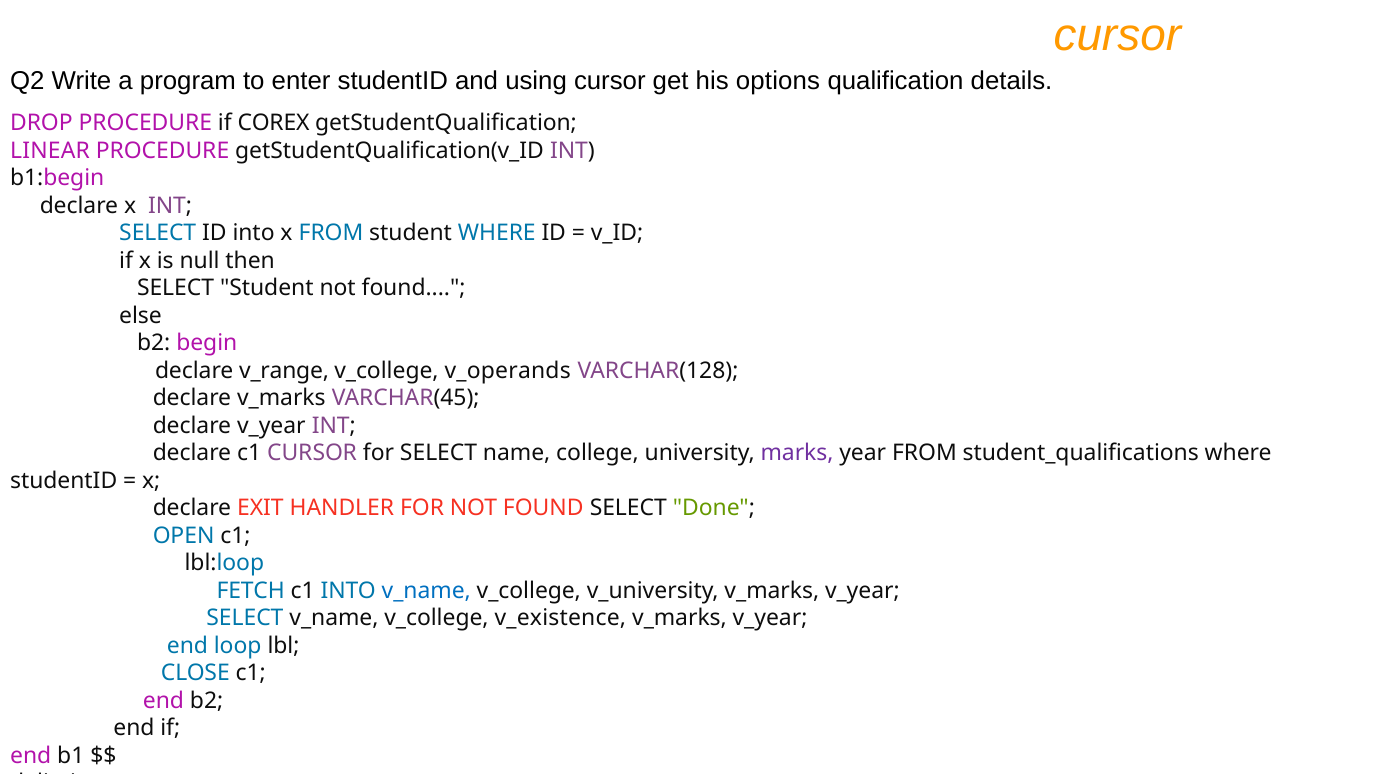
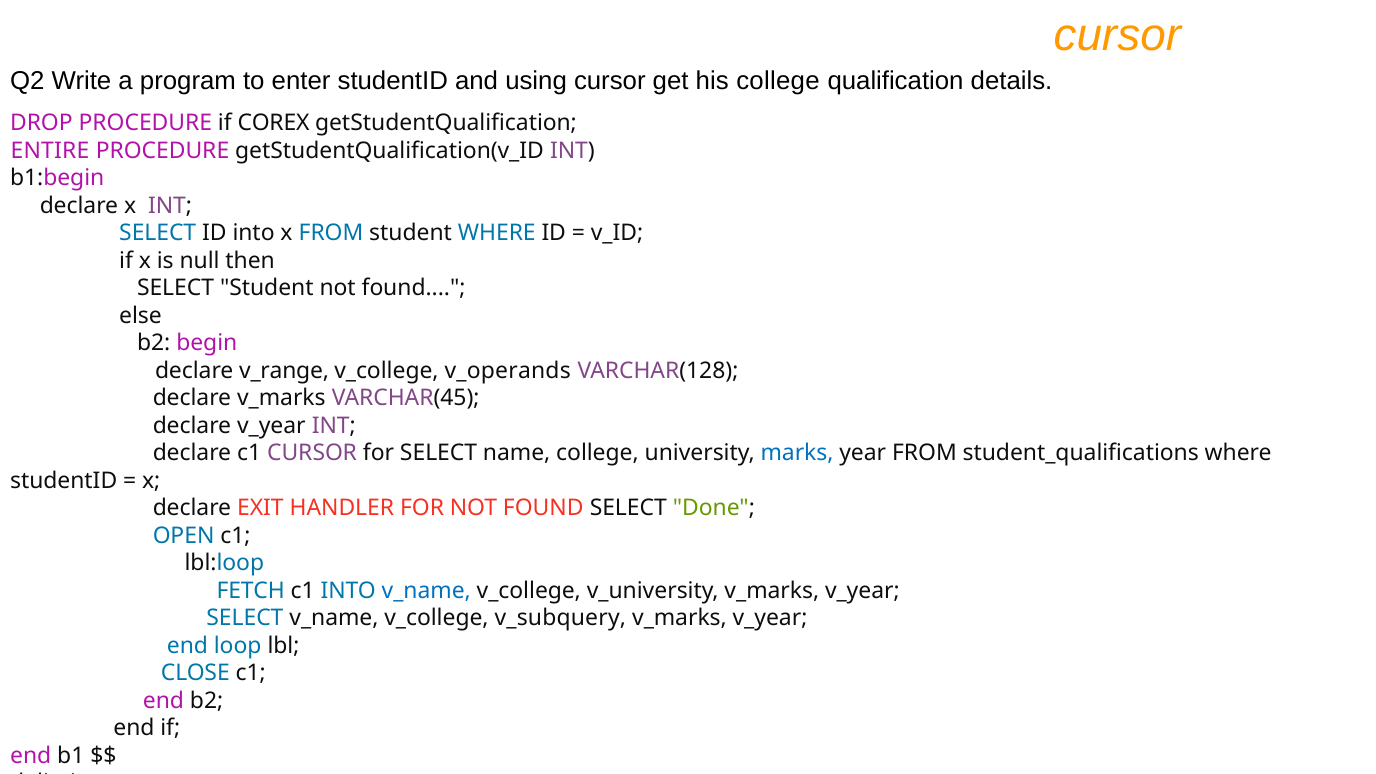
his options: options -> college (778, 81)
LINEAR: LINEAR -> ENTIRE (50, 150)
marks colour: purple -> blue (797, 453)
v_existence: v_existence -> v_subquery (560, 618)
